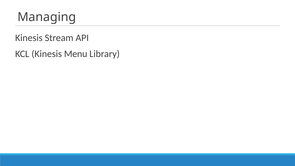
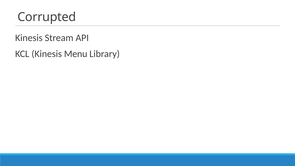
Managing: Managing -> Corrupted (47, 17)
